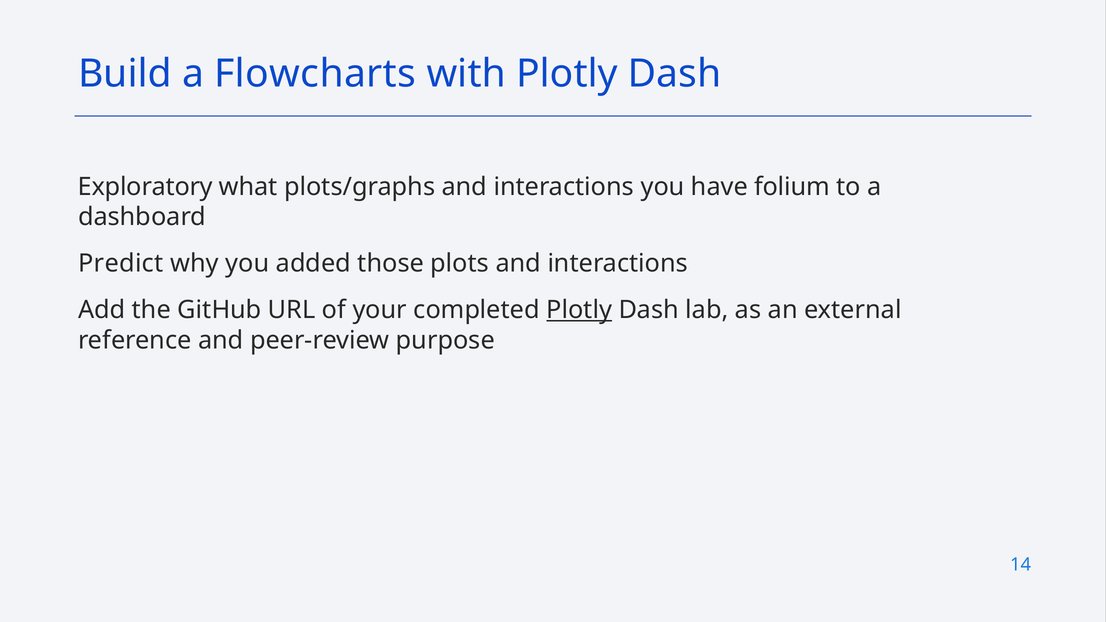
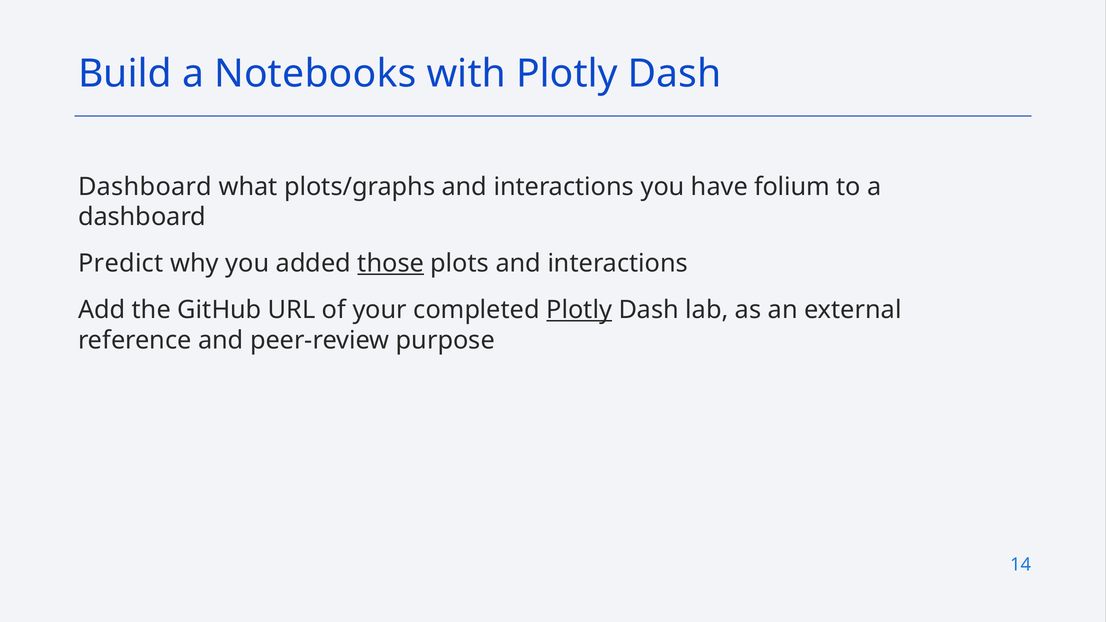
Flowcharts: Flowcharts -> Notebooks (315, 74)
Exploratory: Exploratory -> Dashboard (145, 187)
those underline: none -> present (391, 264)
